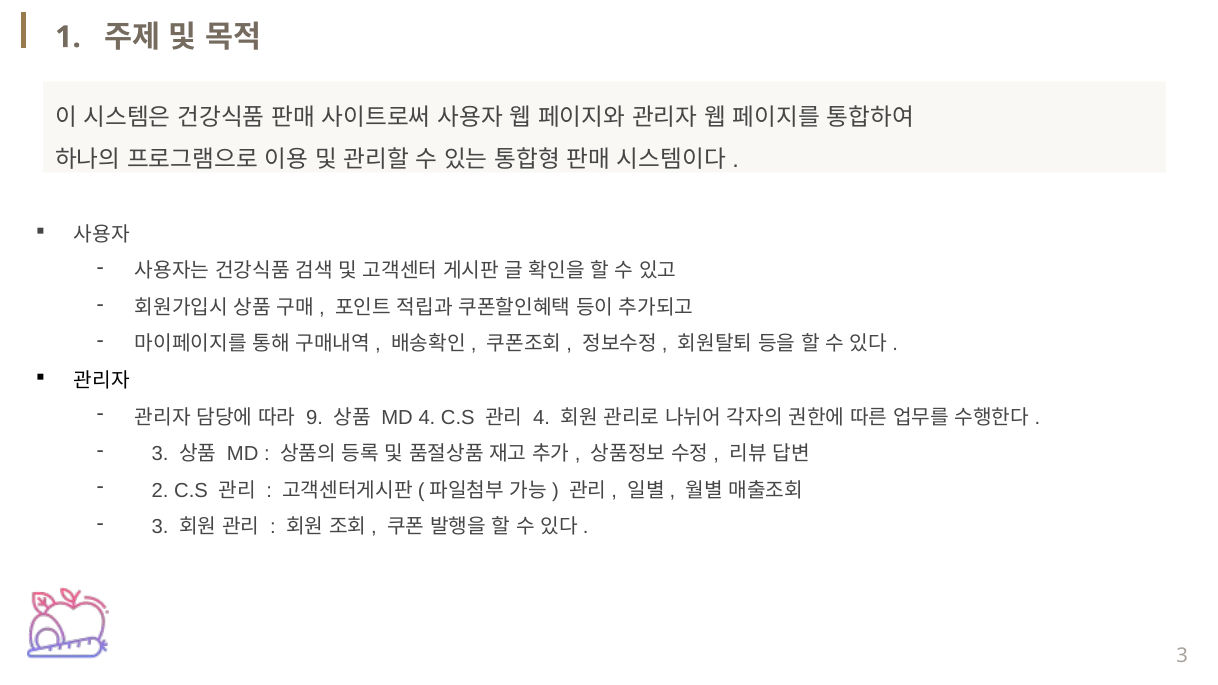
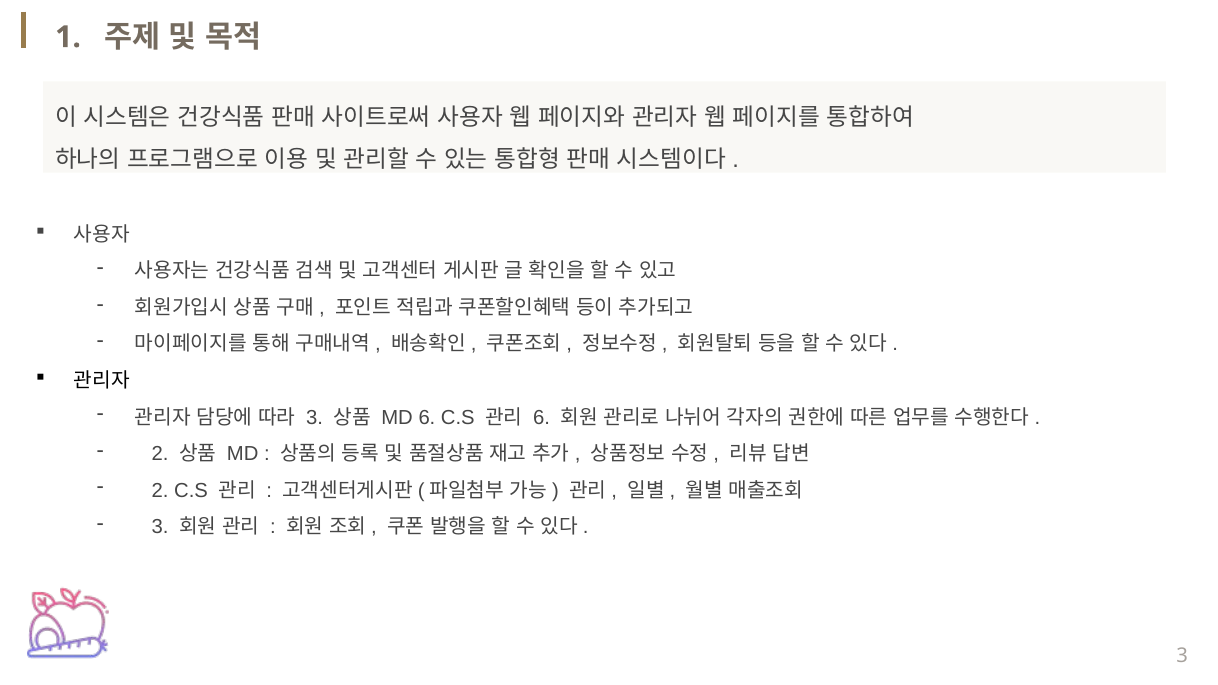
9: 9 -> 3 (315, 417)
MD 4: 4 -> 6 (427, 417)
4: 4 -> 6 (542, 417)
3: 3 -> 2 (160, 454)
